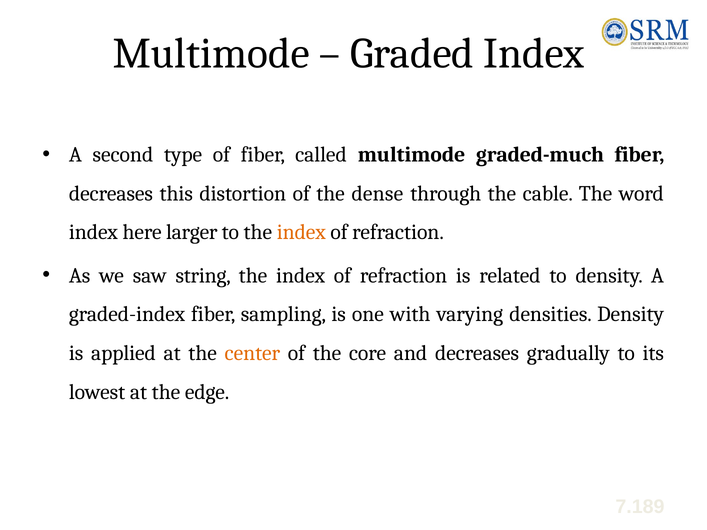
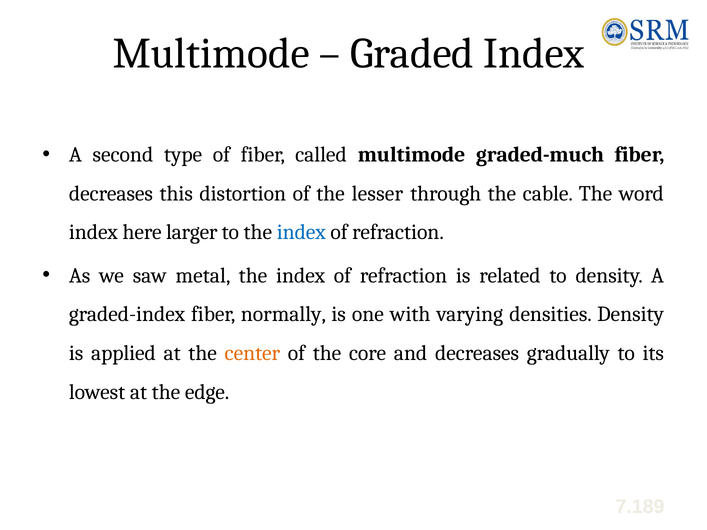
dense: dense -> lesser (377, 194)
index colour: orange -> blue (301, 232)
string: string -> metal (203, 276)
sampling: sampling -> normally (283, 314)
